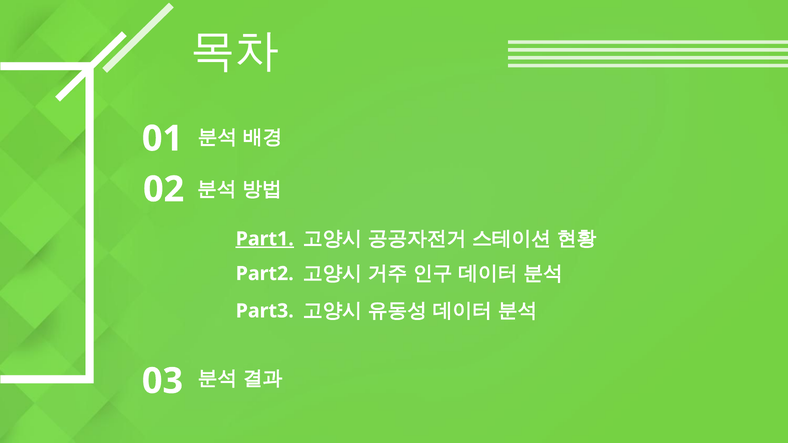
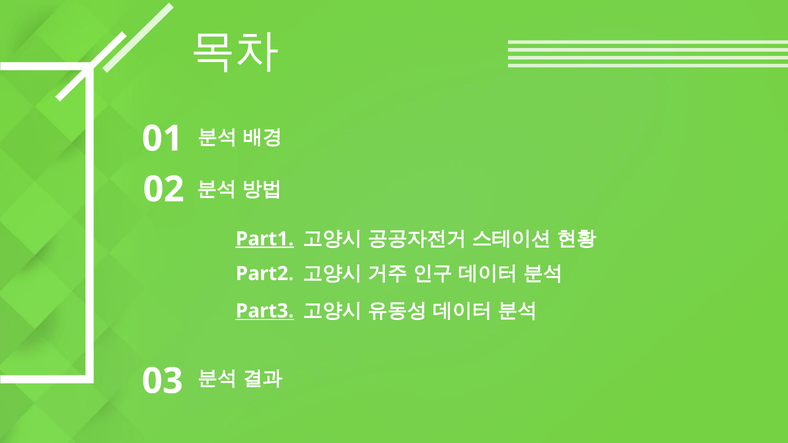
Part3 underline: none -> present (265, 311)
